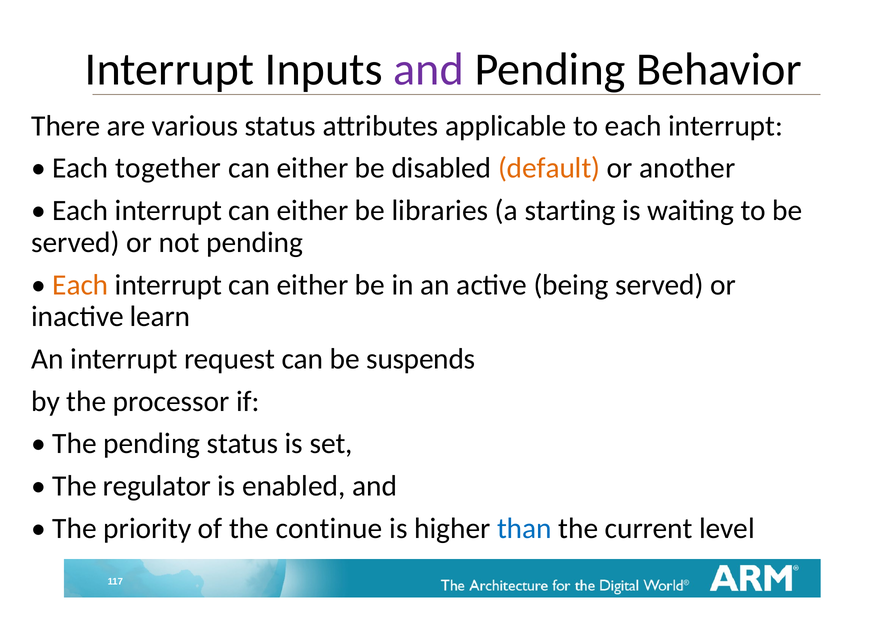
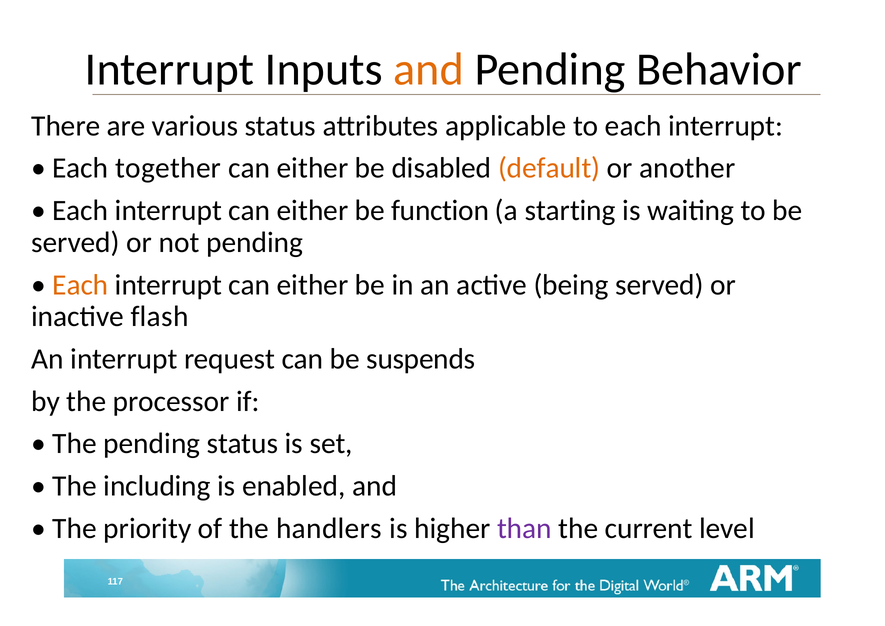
and colour: purple -> orange (429, 69)
libraries: libraries -> function (440, 210)
learn: learn -> flash (160, 316)
regulator: regulator -> including (157, 486)
continue: continue -> handlers (329, 528)
than colour: blue -> purple (524, 528)
